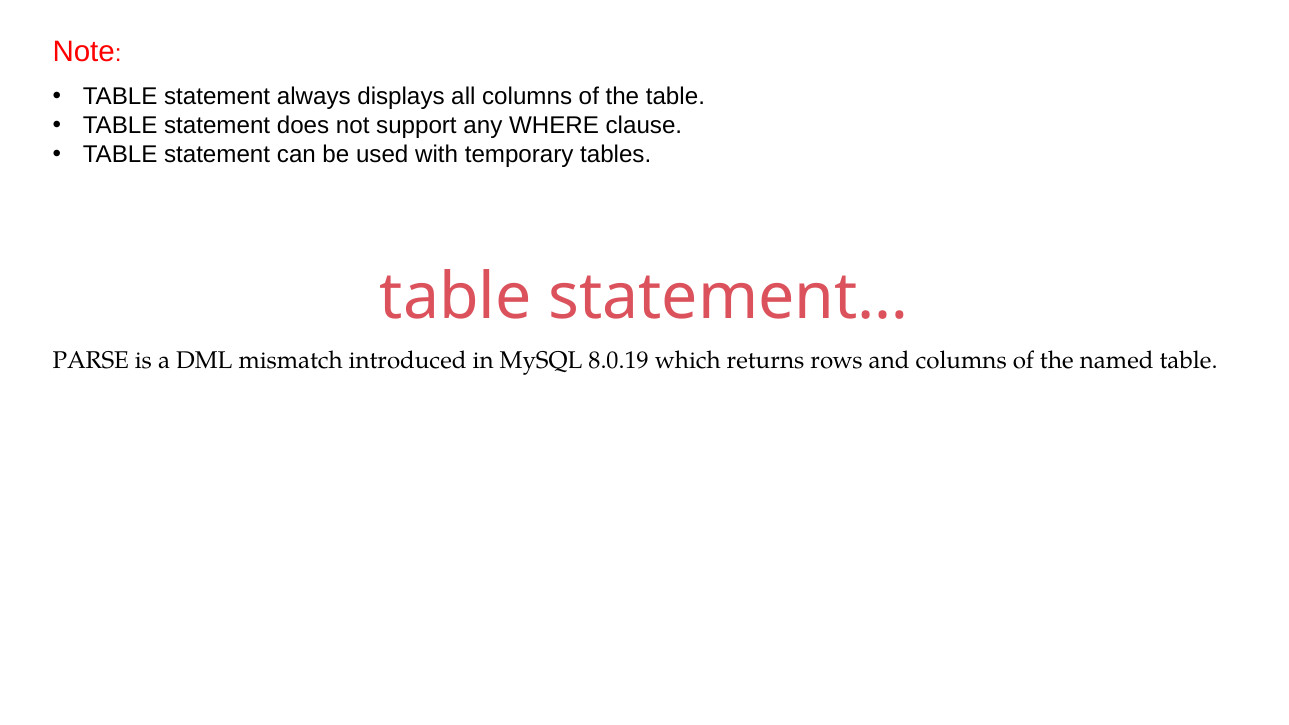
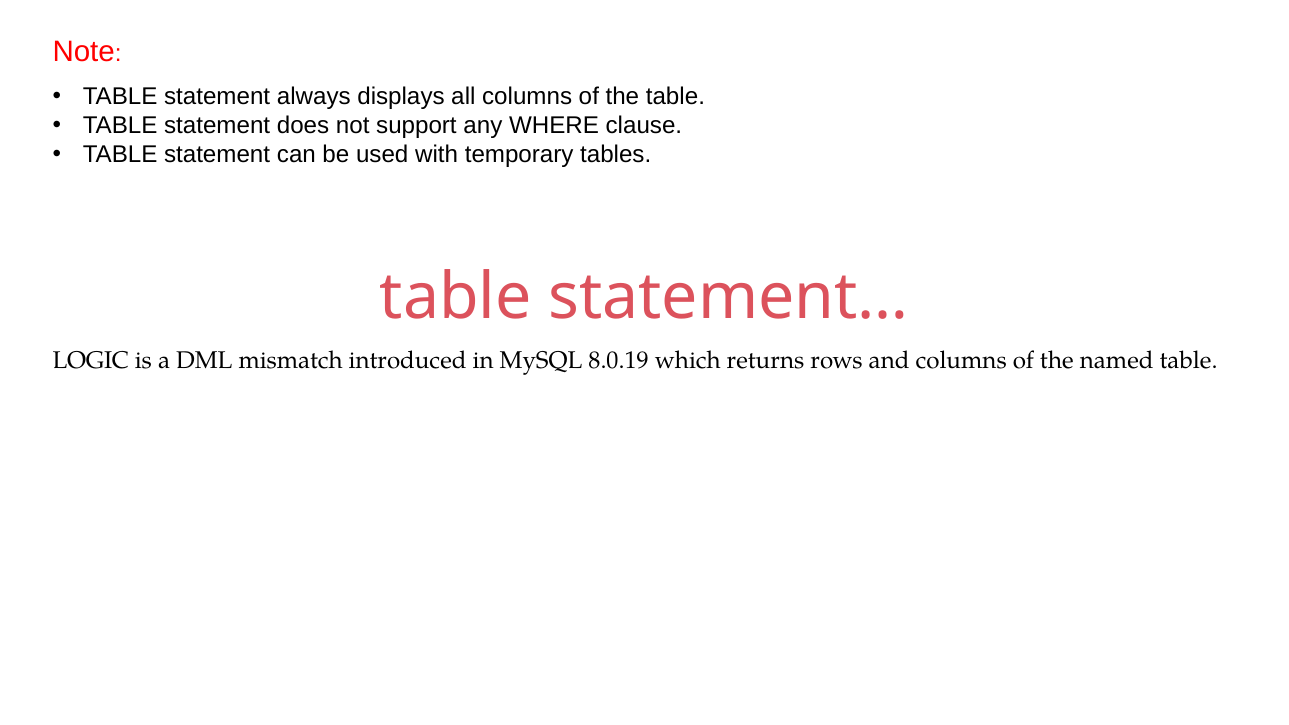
PARSE: PARSE -> LOGIC (91, 361)
